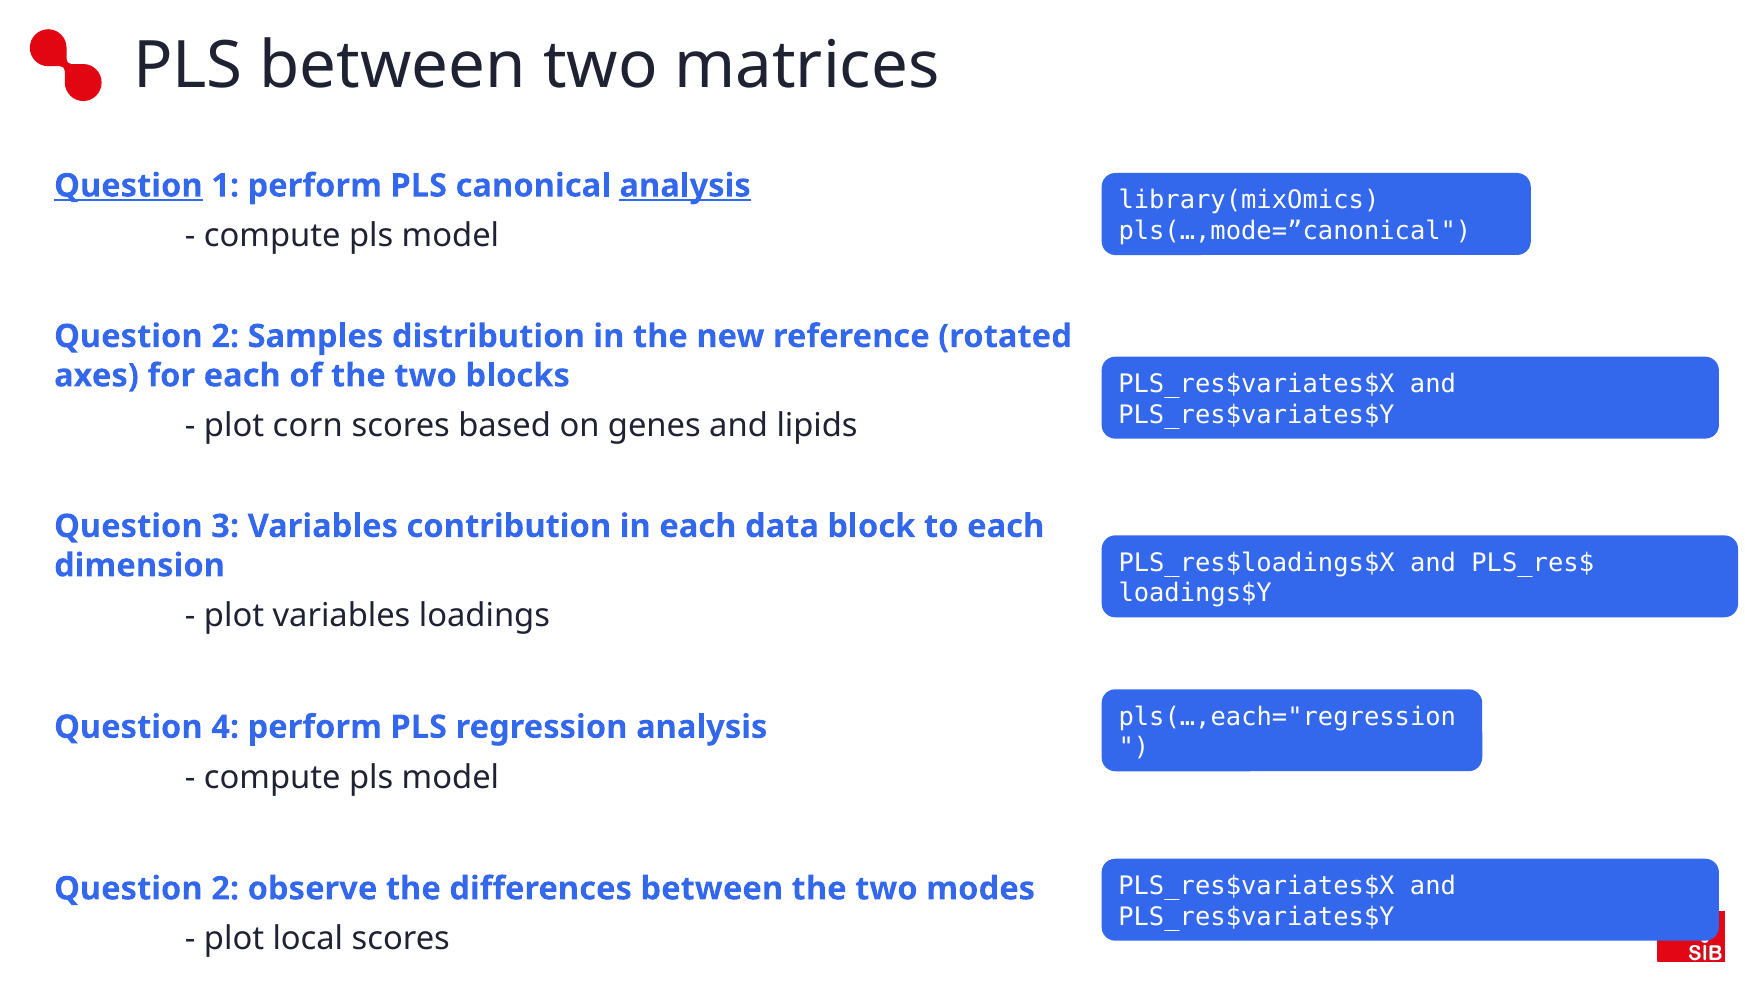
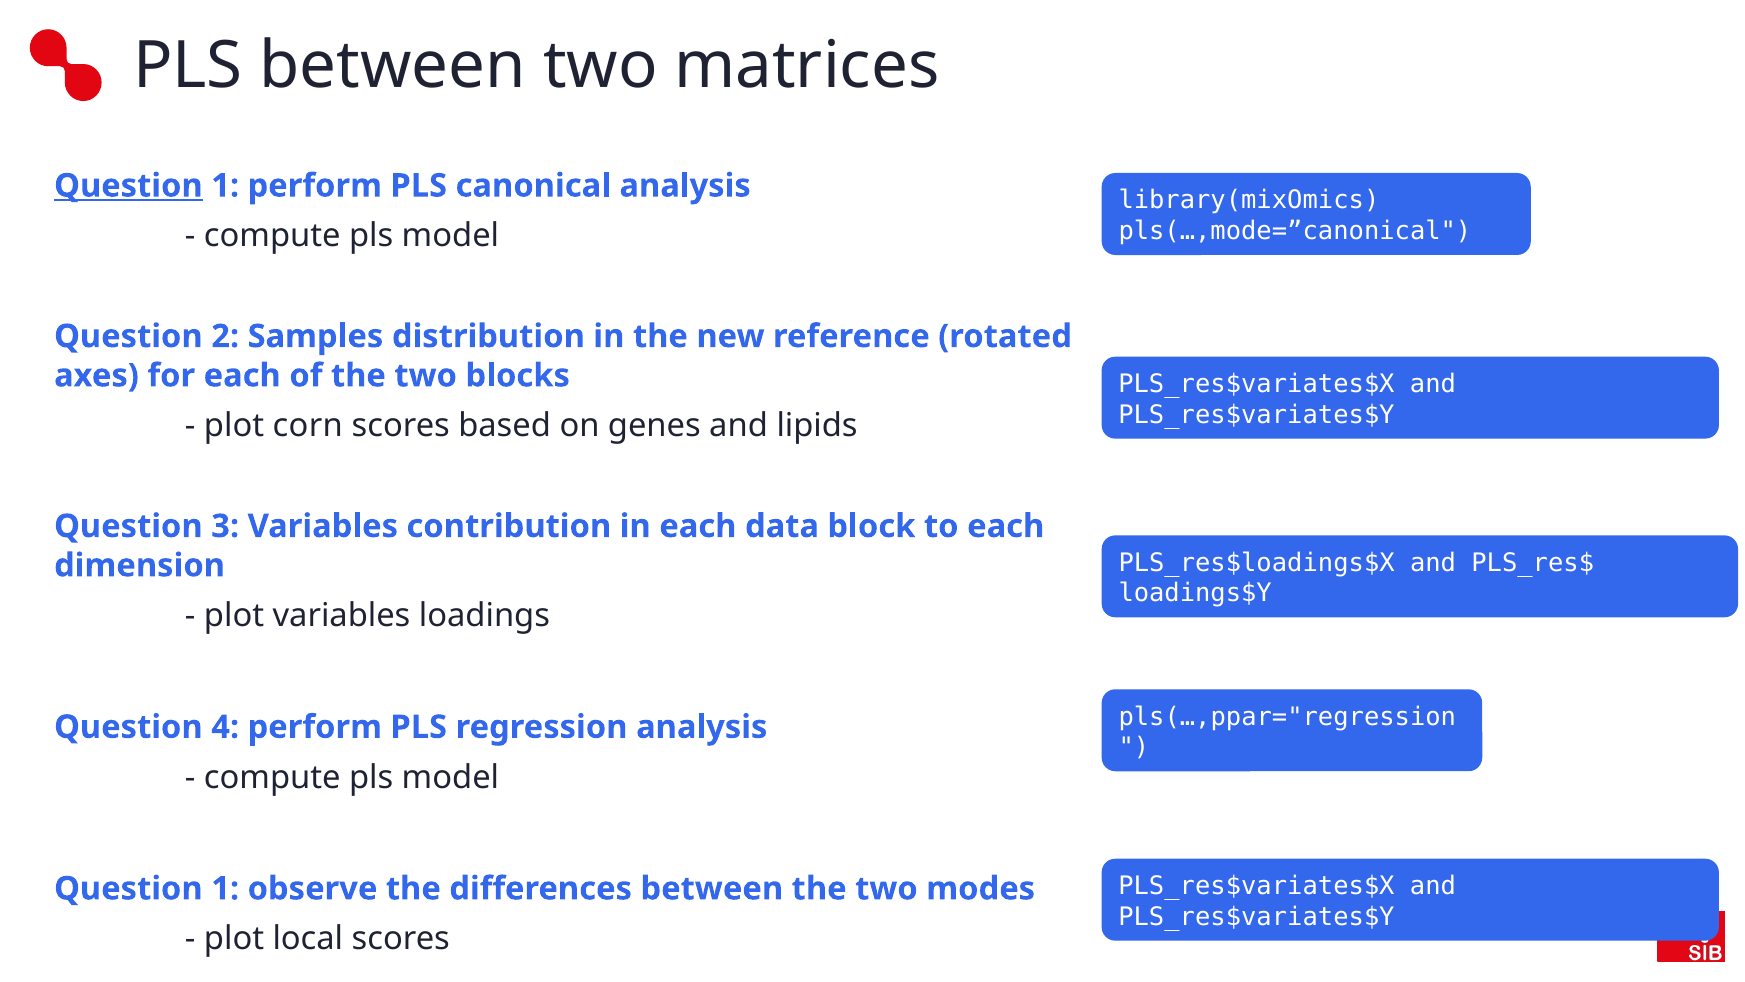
analysis underline: present -> none (685, 186)
pls(…,each="regression: pls(…,each="regression -> pls(…,ppar="regression (1287, 716)
2: 2 -> 1 (225, 888)
